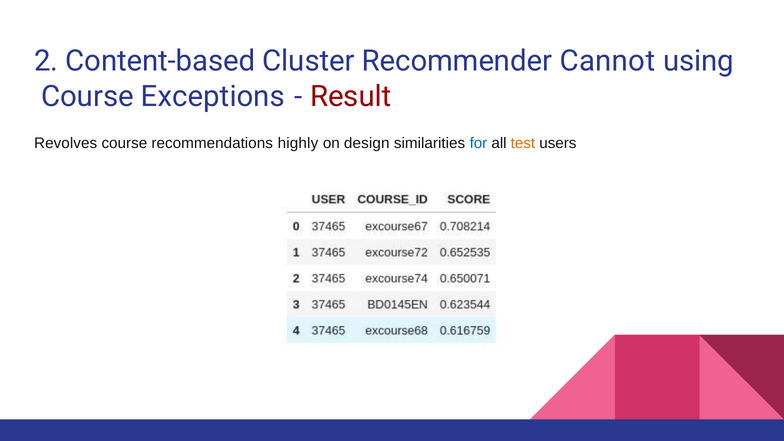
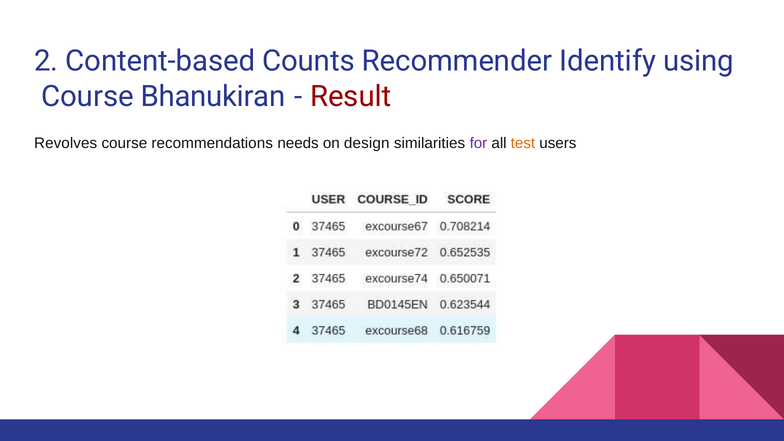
Cluster: Cluster -> Counts (308, 61)
Cannot: Cannot -> Identify (608, 61)
Exceptions: Exceptions -> Bhanukiran (213, 96)
highly: highly -> needs (298, 143)
for colour: blue -> purple (478, 143)
